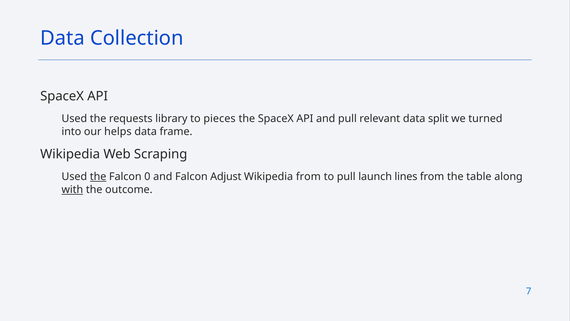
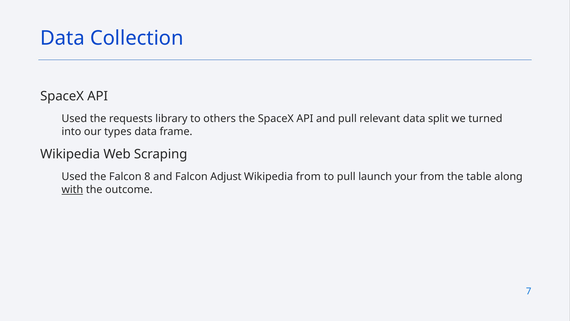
pieces: pieces -> others (220, 119)
helps: helps -> types (118, 131)
the underline: present -> none (98, 177)
0: 0 -> 8 (147, 177)
lines: lines -> your (406, 177)
